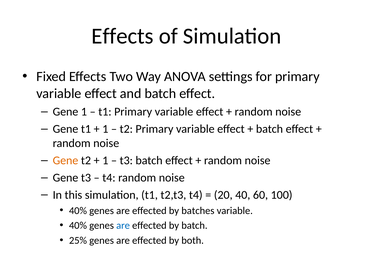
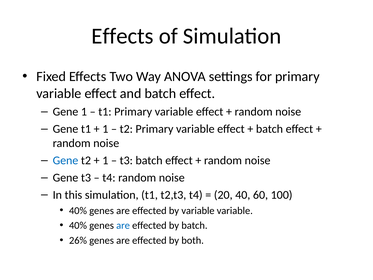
Gene colour: orange -> blue (65, 160)
by batches: batches -> variable (198, 210)
25%: 25% -> 26% (78, 240)
